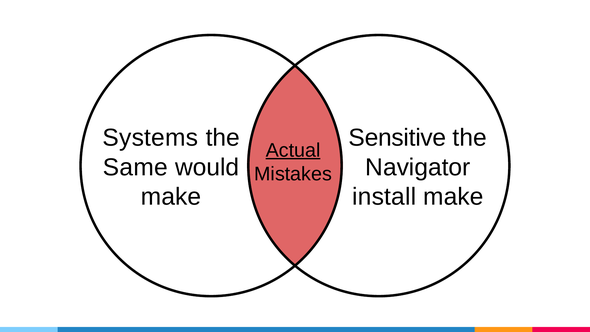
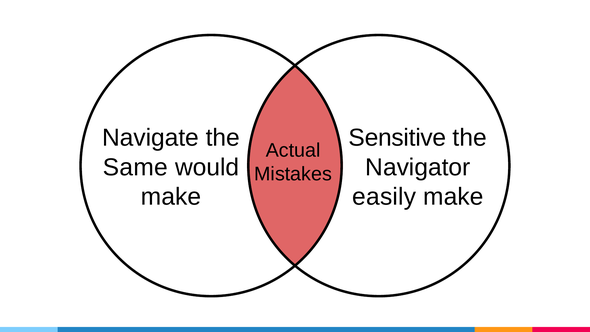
Systems: Systems -> Navigate (151, 138)
Actual underline: present -> none (293, 150)
install: install -> easily (384, 197)
